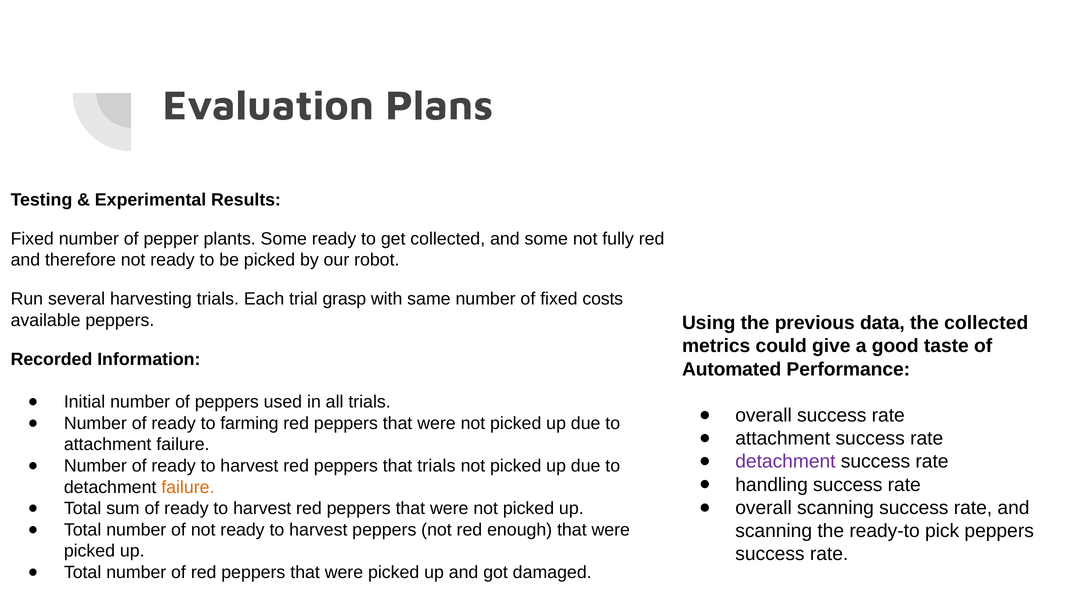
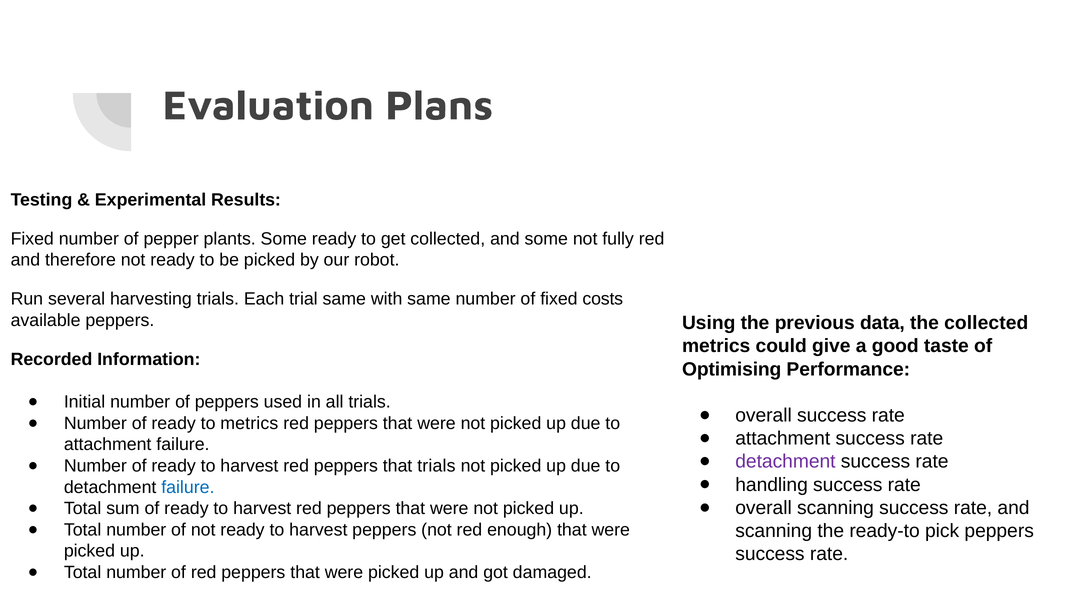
trial grasp: grasp -> same (344, 299)
Automated: Automated -> Optimising (732, 369)
to farming: farming -> metrics (249, 423)
failure colour: orange -> blue (188, 487)
